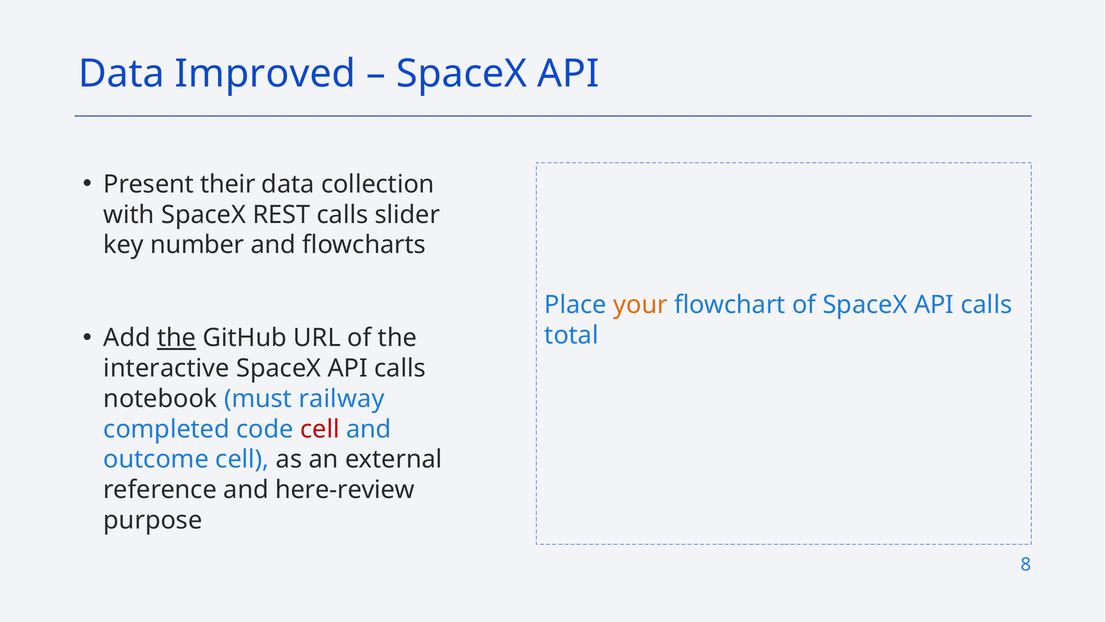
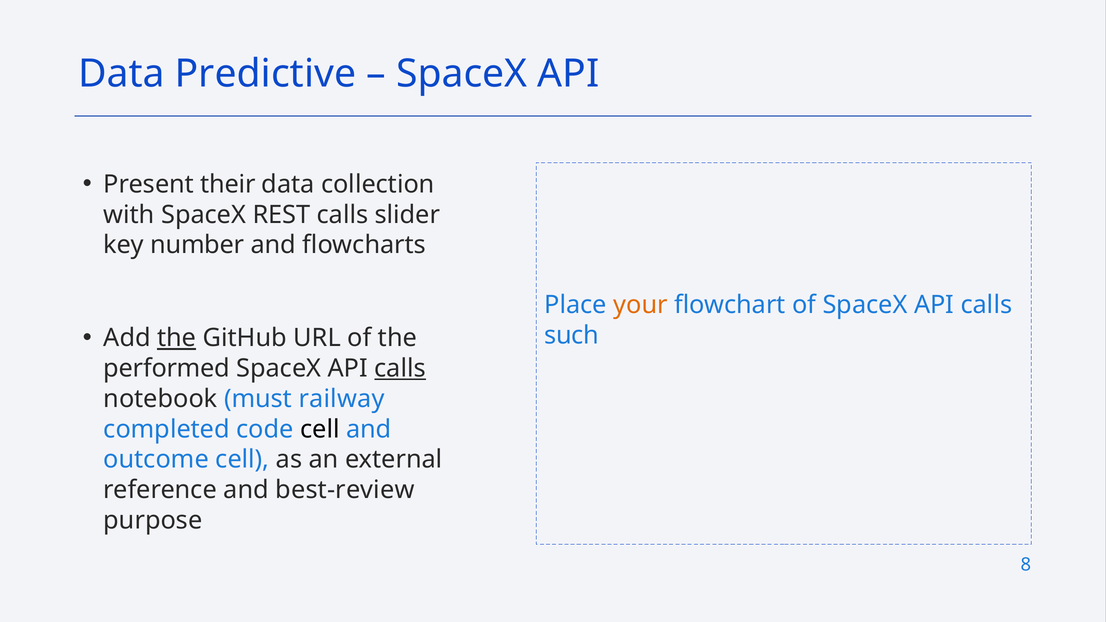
Improved: Improved -> Predictive (265, 74)
total: total -> such (572, 336)
interactive: interactive -> performed (167, 369)
calls underline: none -> present (400, 369)
cell colour: red -> black (320, 429)
here-review: here-review -> best-review (345, 490)
